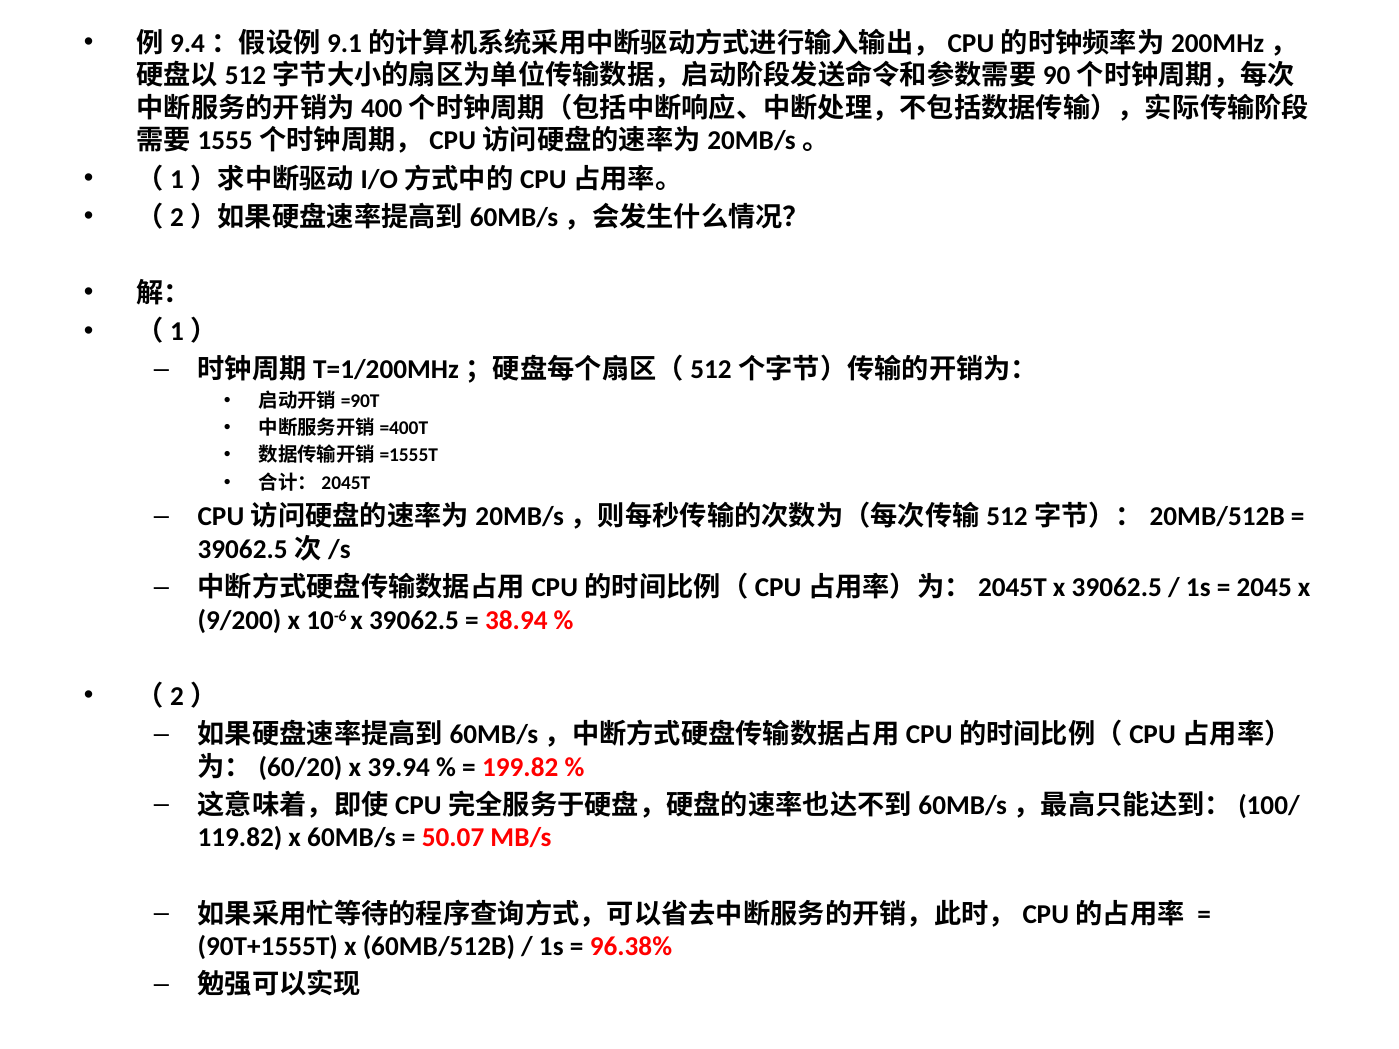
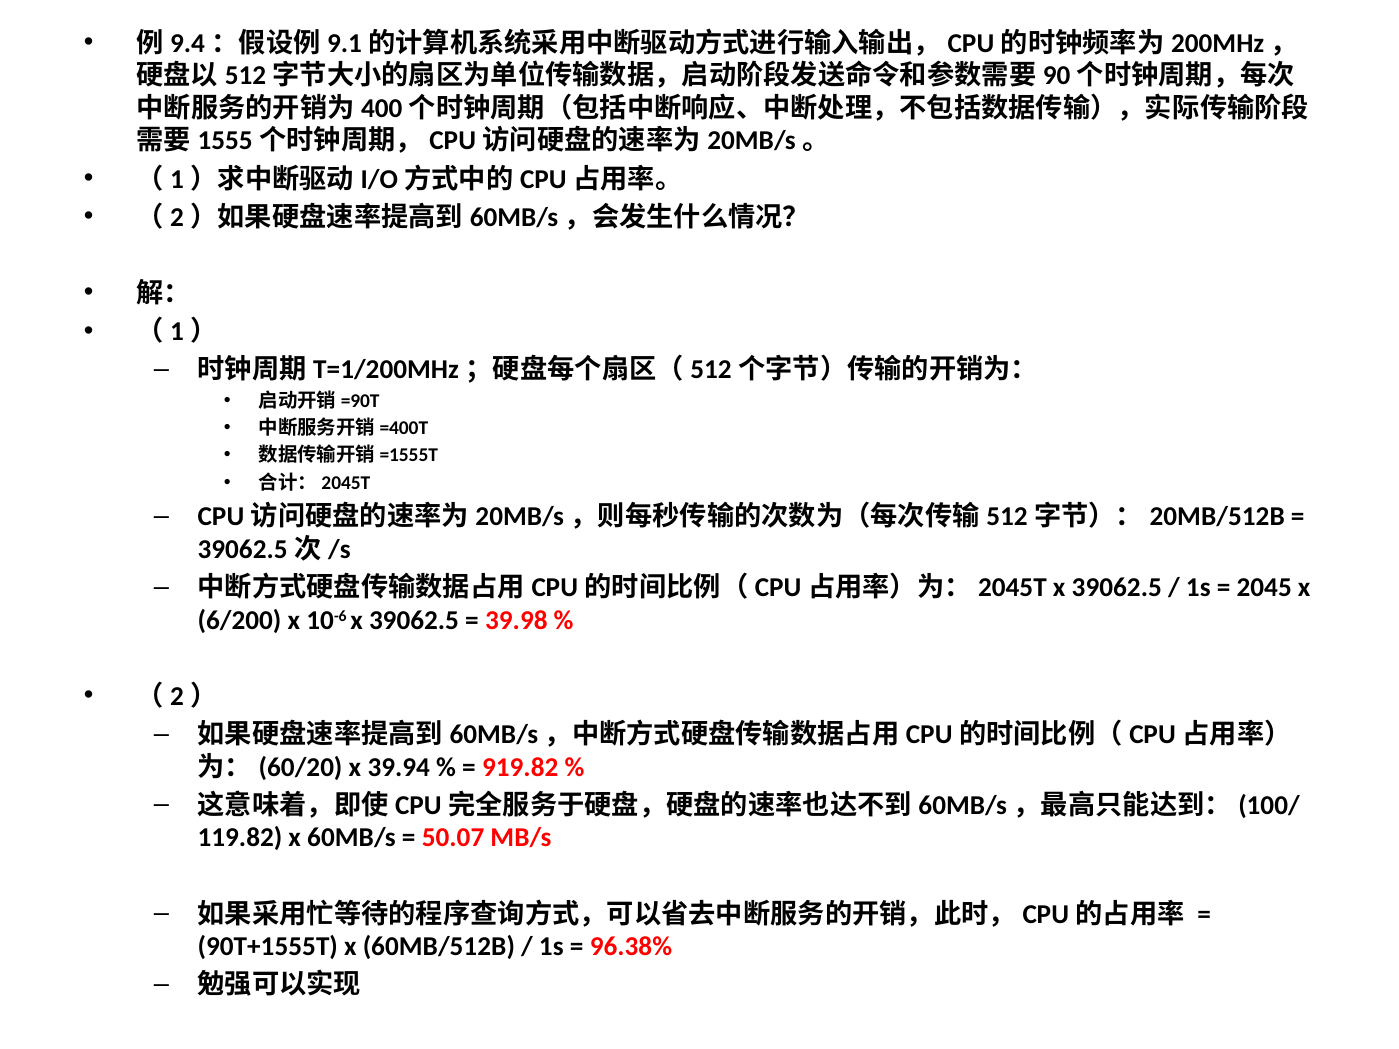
9/200: 9/200 -> 6/200 (239, 620)
38.94: 38.94 -> 39.98 (516, 620)
199.82: 199.82 -> 919.82 (520, 767)
